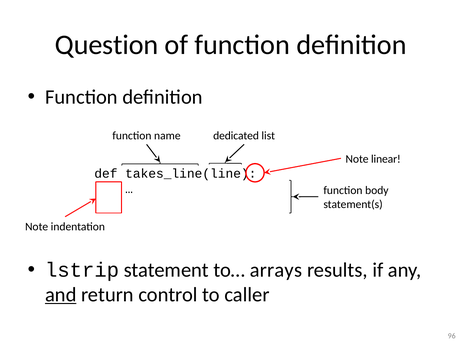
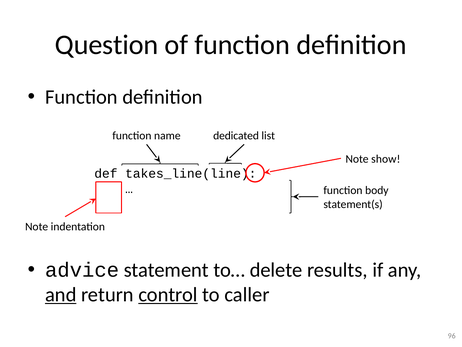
linear: linear -> show (386, 159)
lstrip: lstrip -> advice (82, 270)
arrays: arrays -> delete (276, 270)
control underline: none -> present (168, 294)
